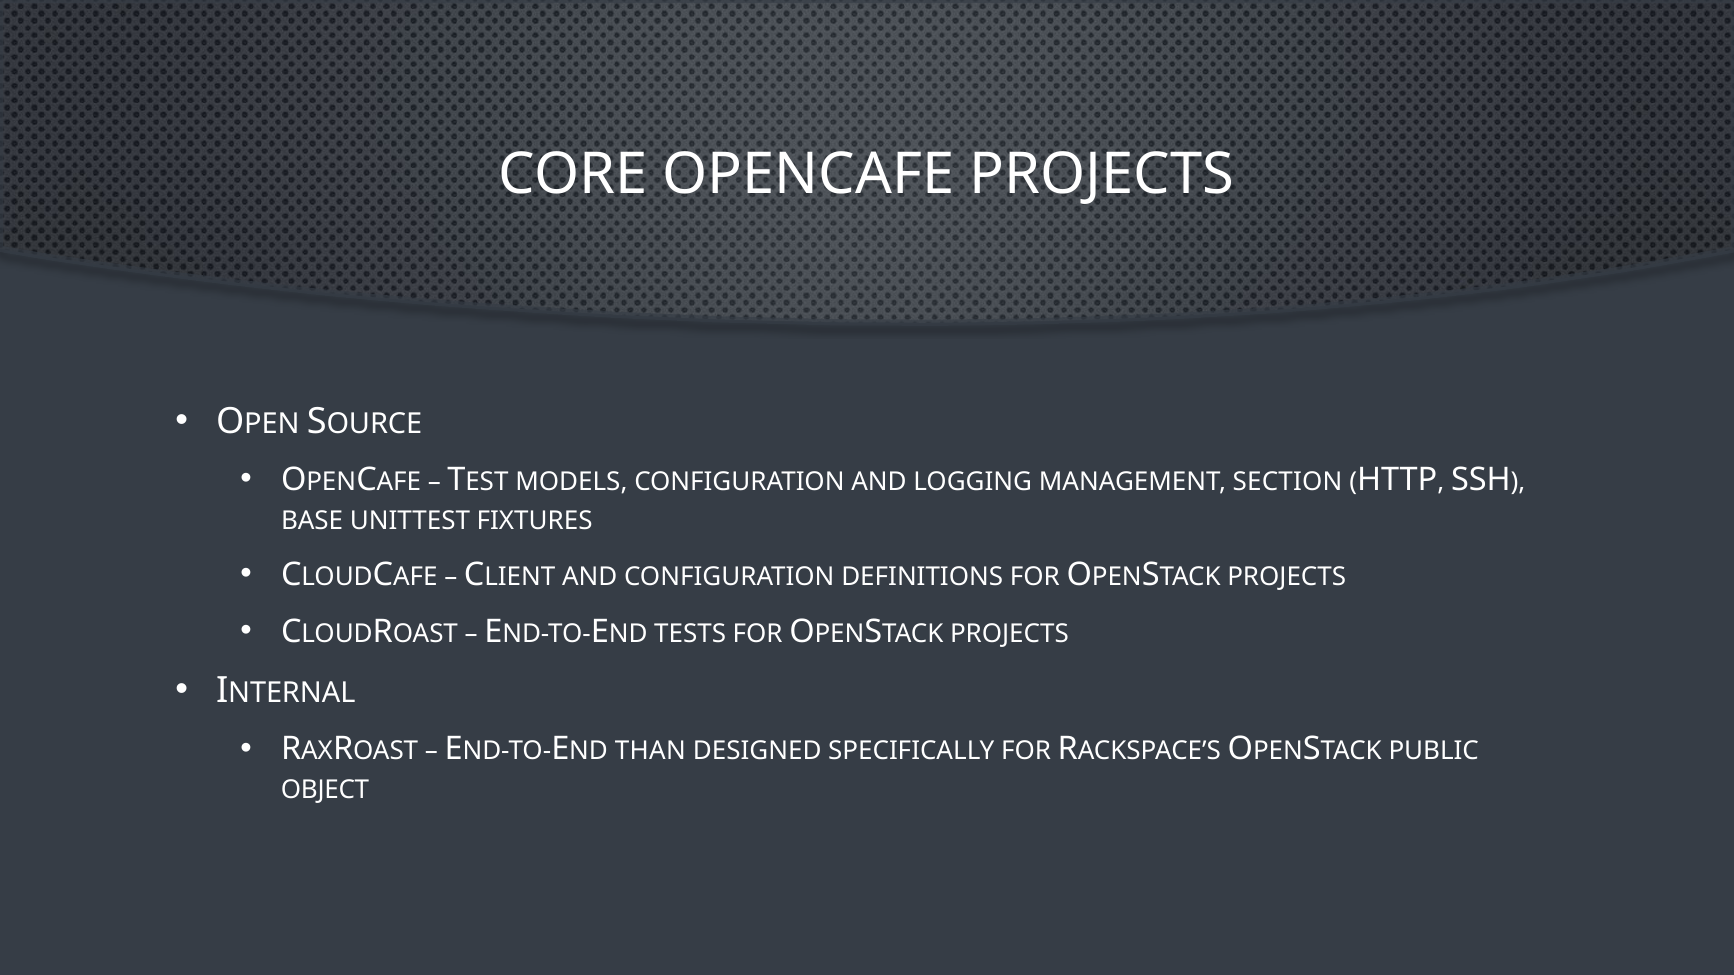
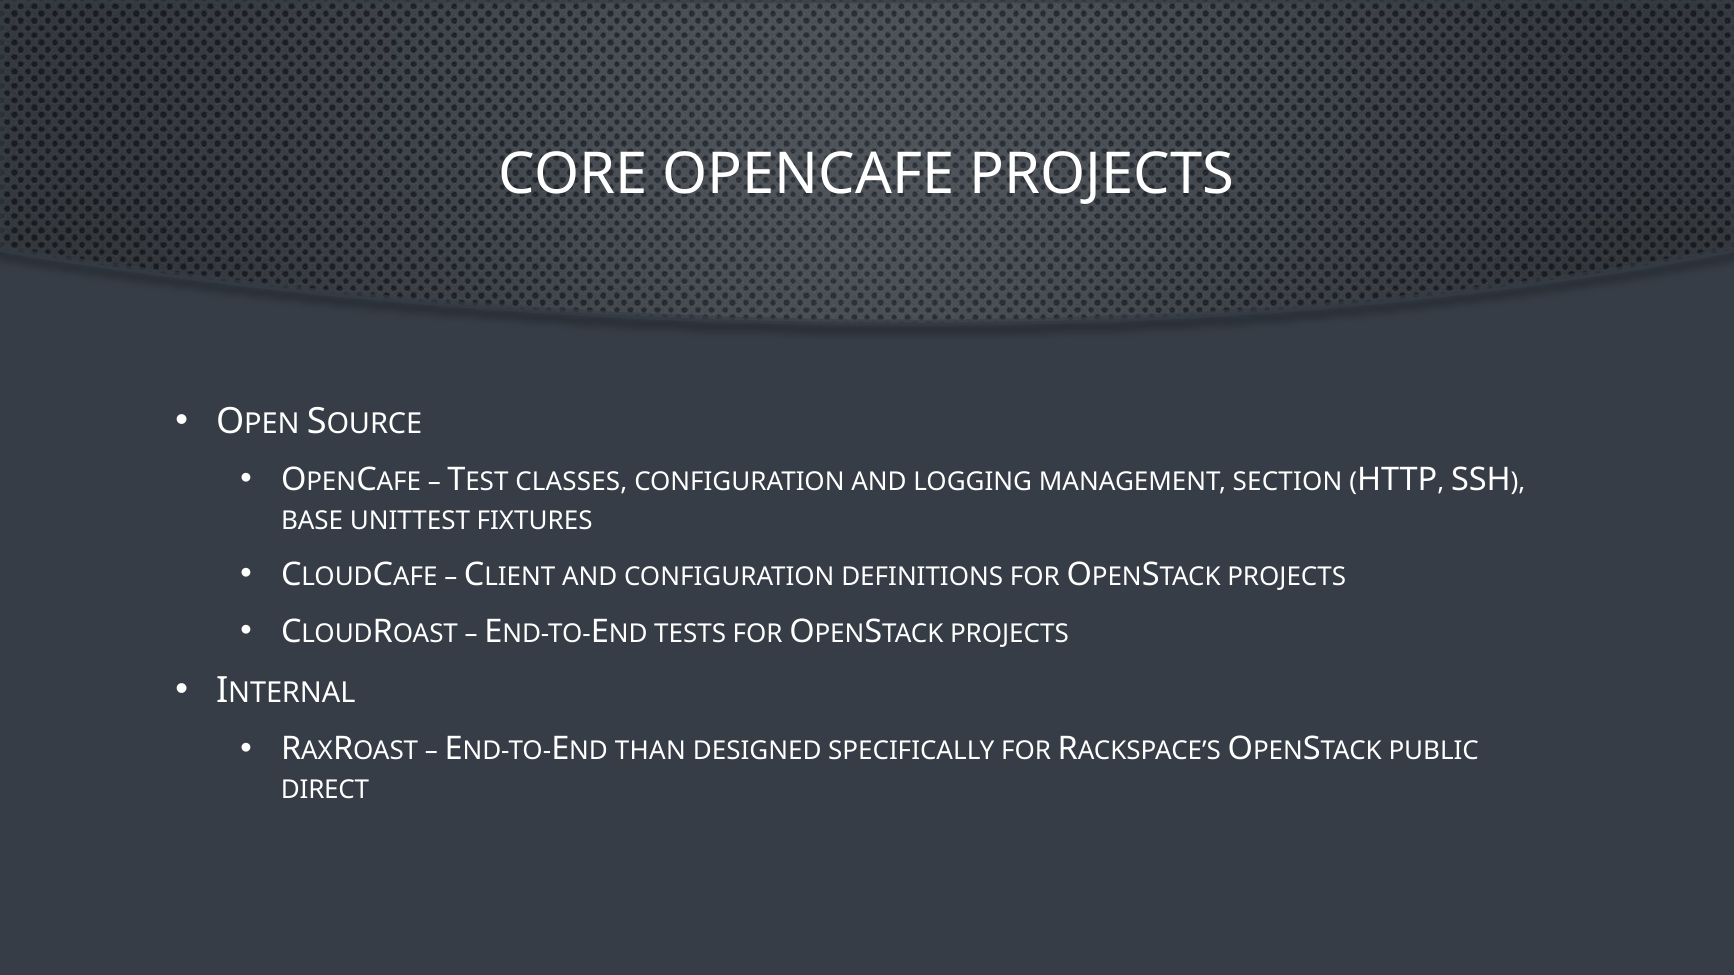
MODELS: MODELS -> CLASSES (571, 482)
OBJECT: OBJECT -> DIRECT (325, 791)
